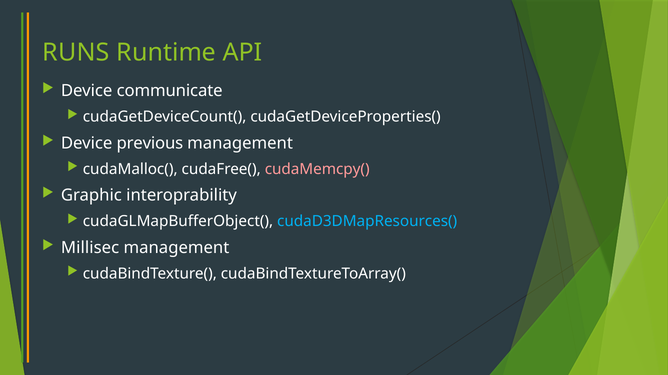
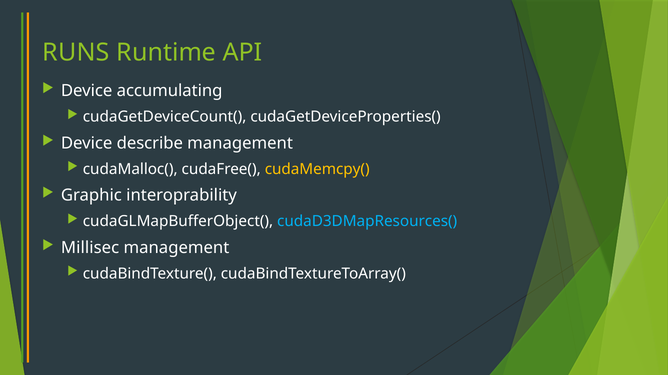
communicate: communicate -> accumulating (170, 91)
previous: previous -> describe (150, 143)
cudaMemcpy( colour: pink -> yellow (317, 169)
